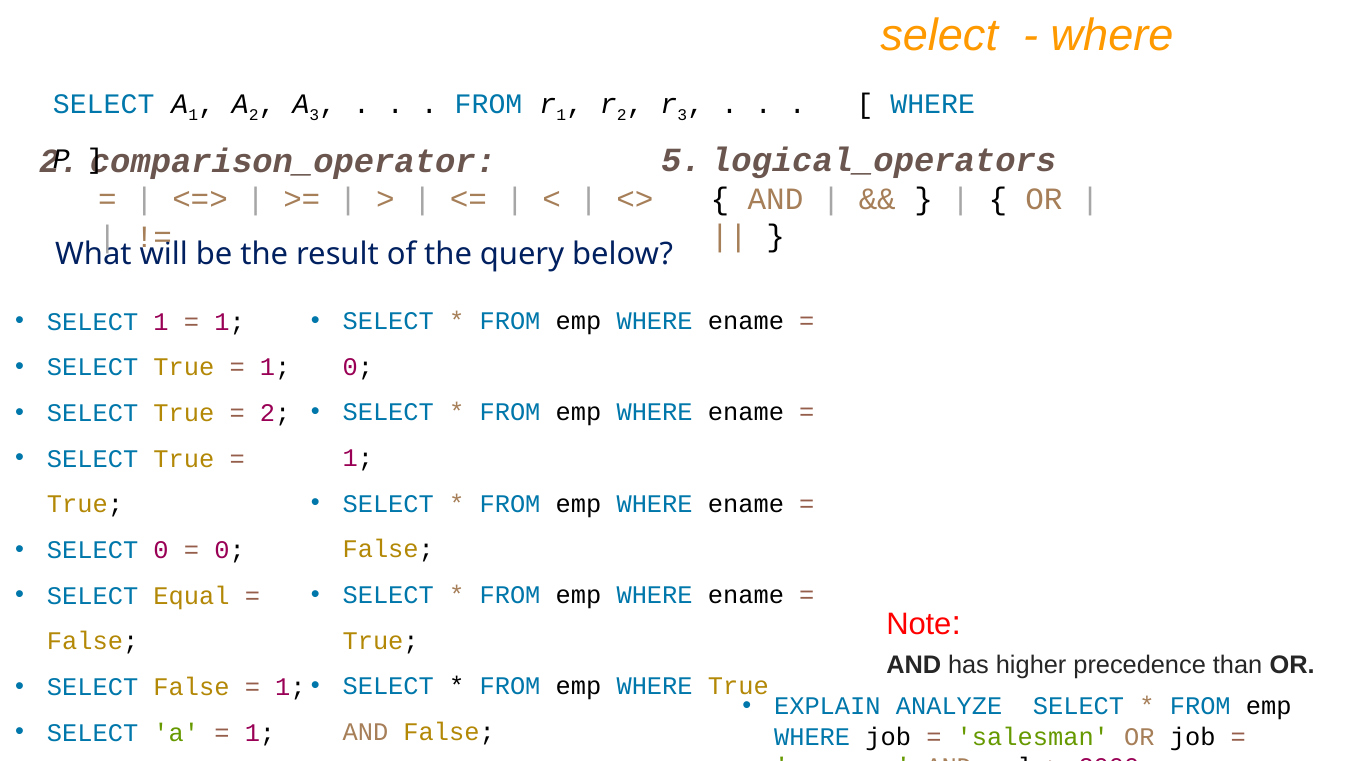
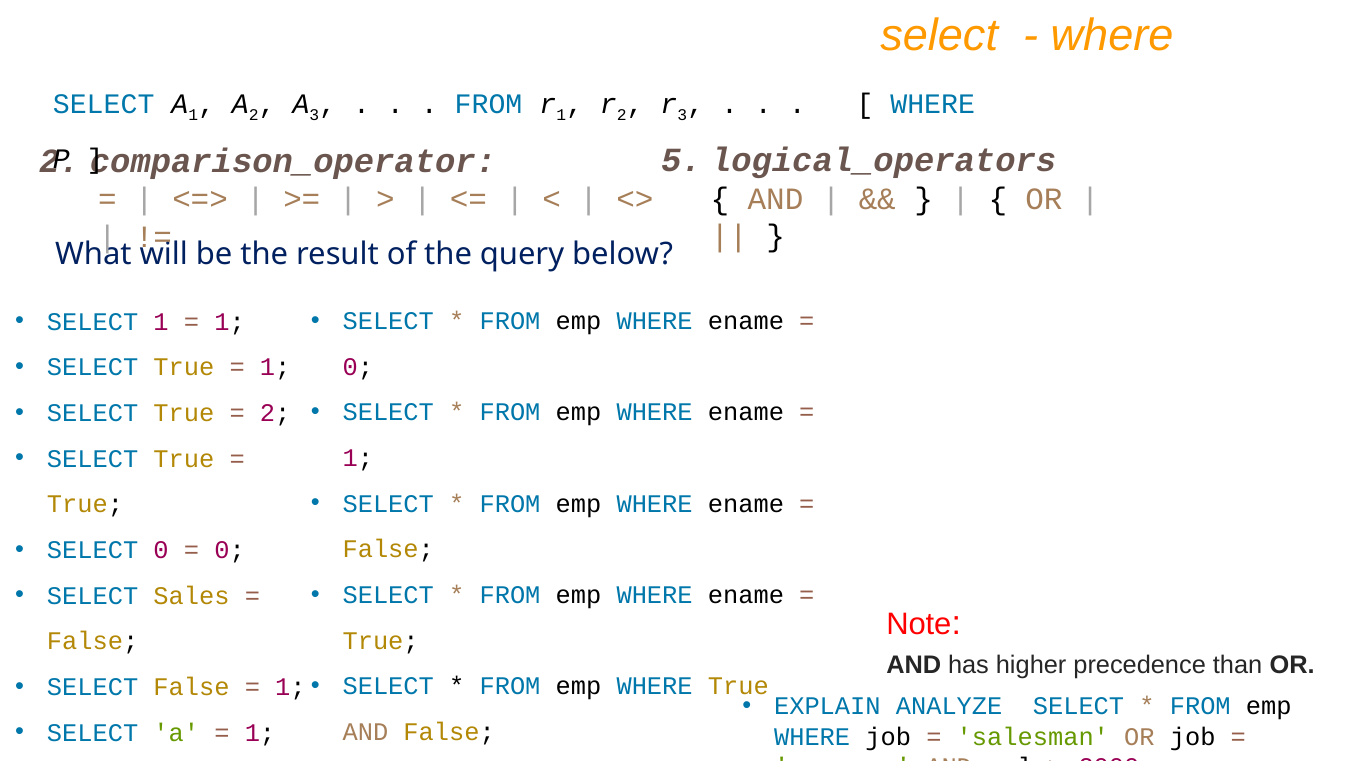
Equal: Equal -> Sales (192, 596)
